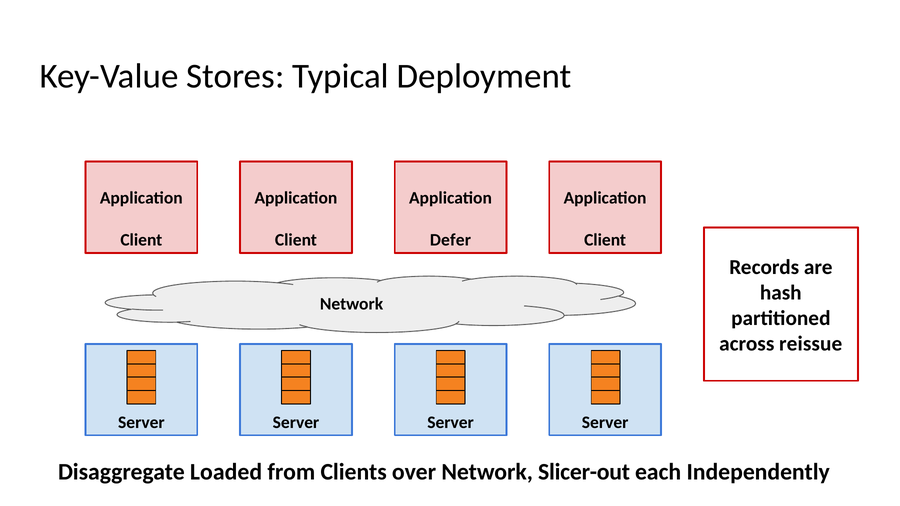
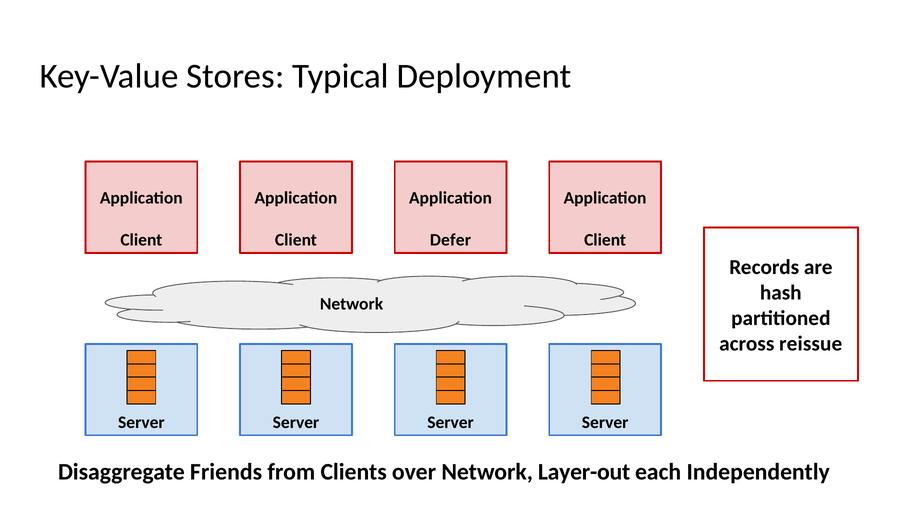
Loaded: Loaded -> Friends (226, 472)
Slicer-out: Slicer-out -> Layer-out (584, 472)
